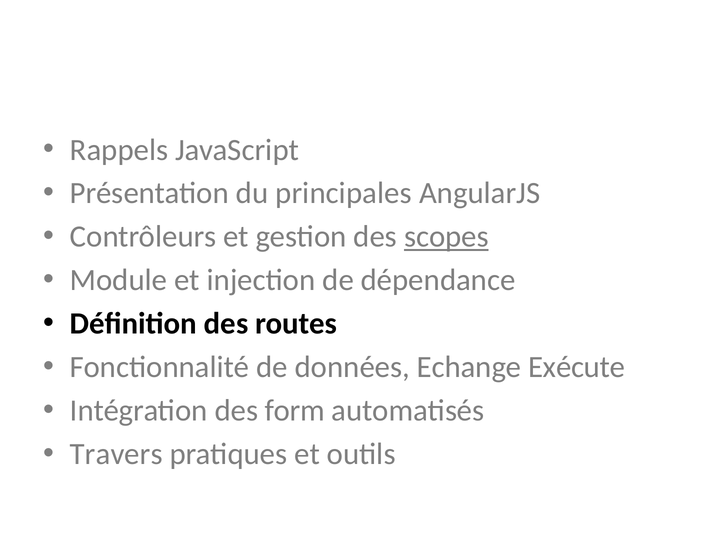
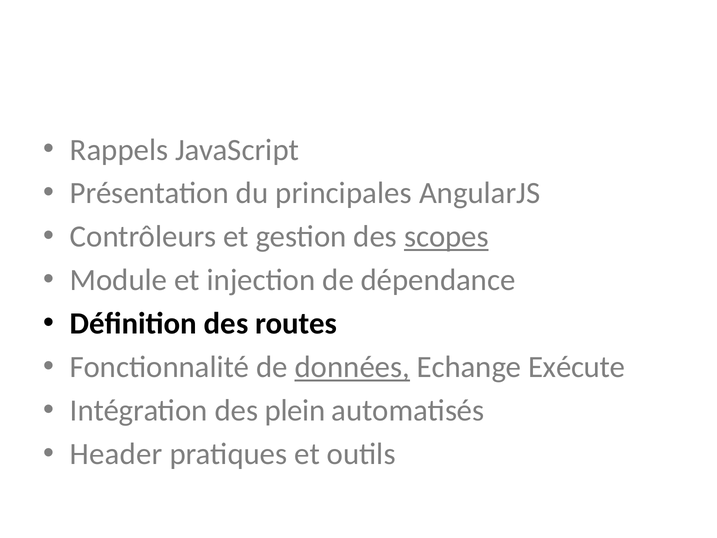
données underline: none -> present (352, 367)
form: form -> plein (295, 410)
Travers: Travers -> Header (116, 454)
